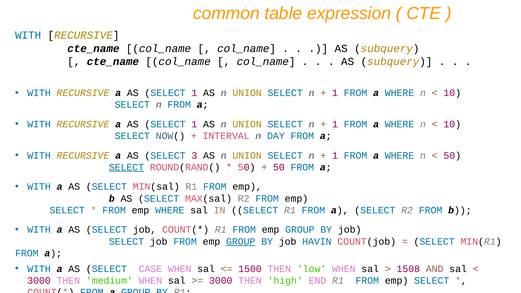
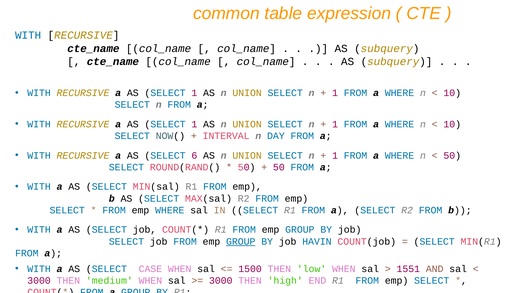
3: 3 -> 6 (194, 156)
SELECT underline: present -> none (126, 167)
1508: 1508 -> 1551 (408, 269)
